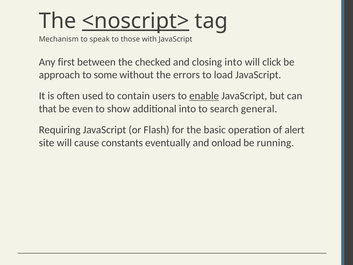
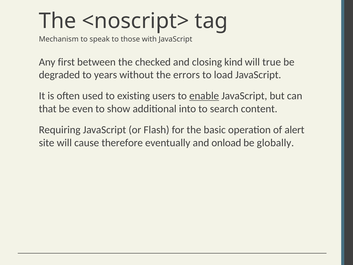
<noscript> underline: present -> none (136, 21)
closing into: into -> kind (233, 62)
click: click -> true (272, 62)
approach: approach -> degraded (59, 75)
some: some -> years (106, 75)
contain: contain -> existing (134, 96)
general: general -> content (259, 109)
constants: constants -> therefore (122, 143)
running: running -> globally (275, 143)
